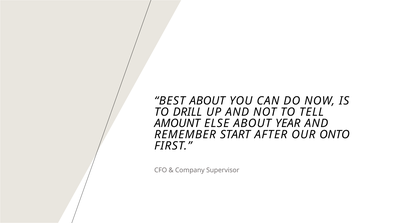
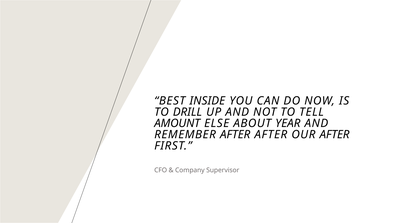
BEST ABOUT: ABOUT -> INSIDE (207, 101)
REMEMBER START: START -> AFTER (235, 135)
OUR ONTO: ONTO -> AFTER (335, 135)
